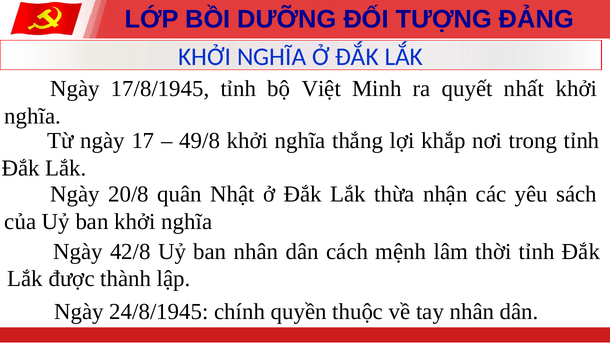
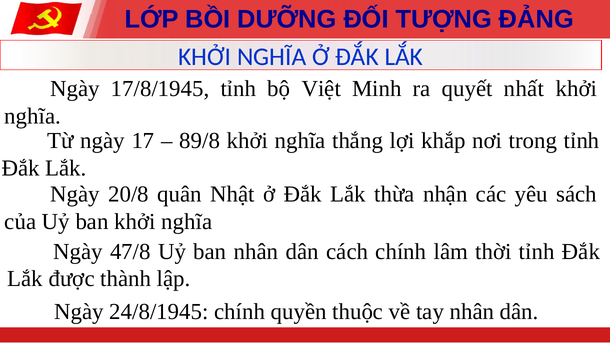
49/8: 49/8 -> 89/8 (200, 141)
42/8: 42/8 -> 47/8 (130, 252)
cách mệnh: mệnh -> chính (401, 252)
